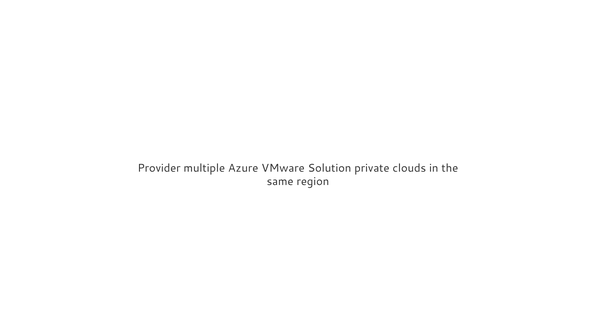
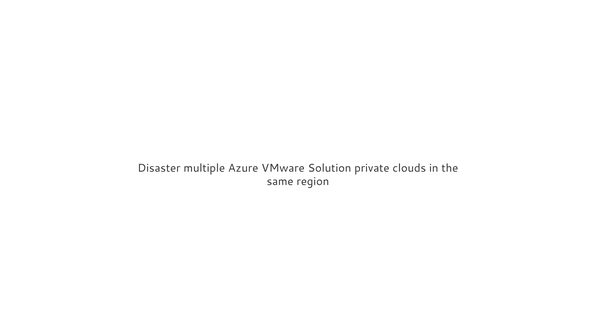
Provider: Provider -> Disaster (159, 168)
